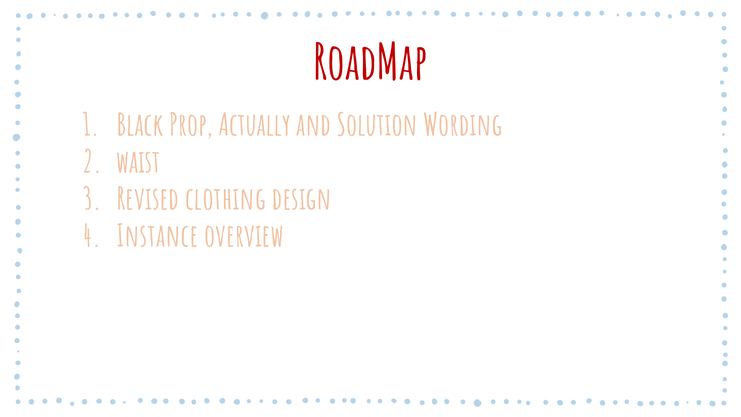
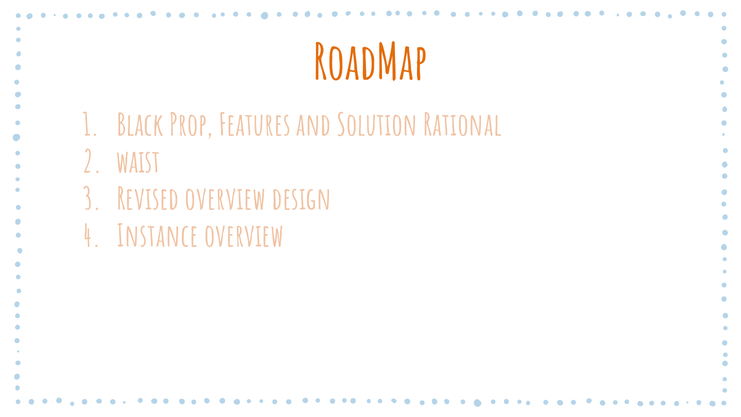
RoadMap colour: red -> orange (370, 64)
Actually: Actually -> Features (255, 125)
Wording: Wording -> Rational (463, 125)
Revised clothing: clothing -> overview (225, 199)
